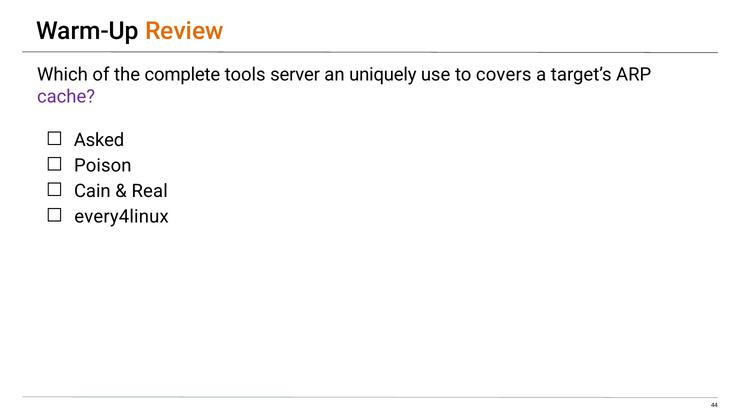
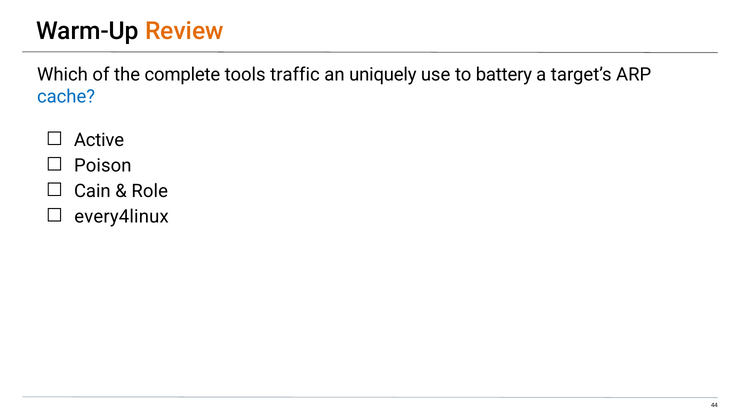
server: server -> traffic (295, 75)
covers: covers -> battery (504, 75)
cache colour: purple -> blue (66, 97)
Asked: Asked -> Active (99, 140)
Real: Real -> Role (150, 191)
